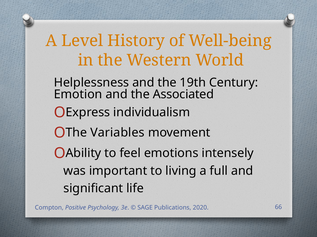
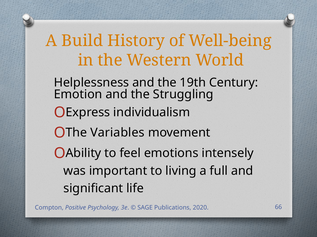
Level: Level -> Build (82, 41)
Associated: Associated -> Struggling (183, 95)
